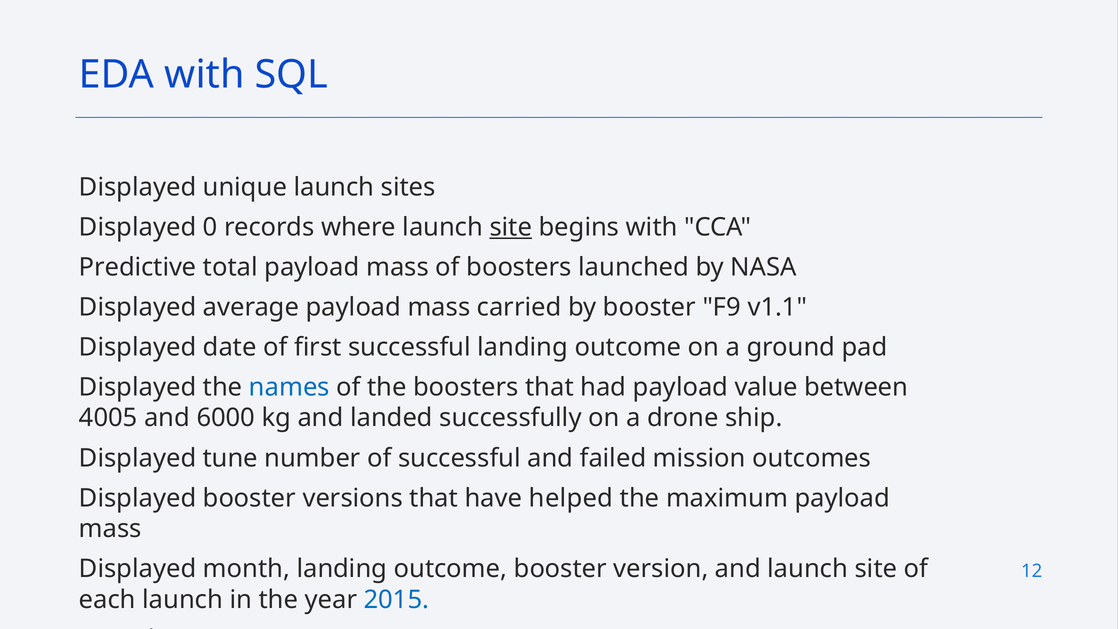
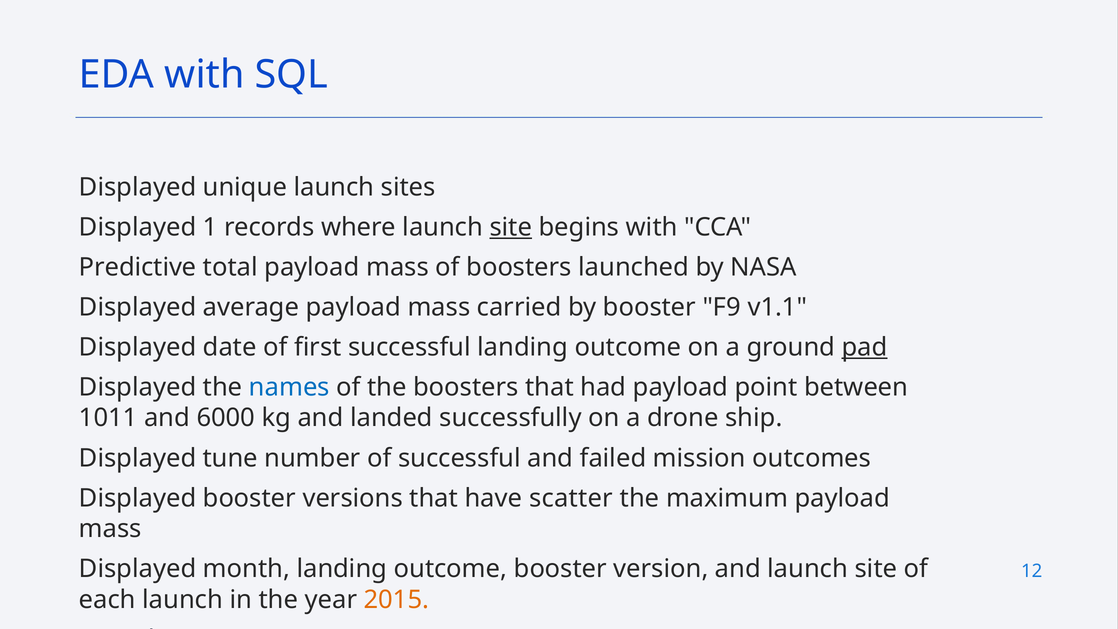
0: 0 -> 1 (210, 227)
pad underline: none -> present (865, 347)
value: value -> point (766, 387)
4005: 4005 -> 1011 (108, 418)
helped: helped -> scatter (571, 498)
2015 colour: blue -> orange (396, 600)
